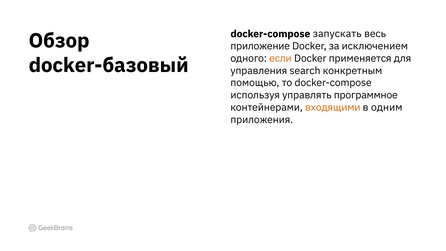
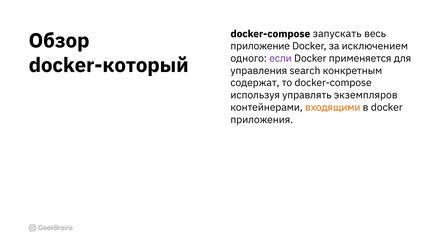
если colour: orange -> purple (281, 58)
docker-базовый: docker-базовый -> docker-который (109, 65)
помощью: помощью -> содержат (255, 83)
программное: программное -> экземпляров (366, 95)
в одним: одним -> docker (387, 107)
